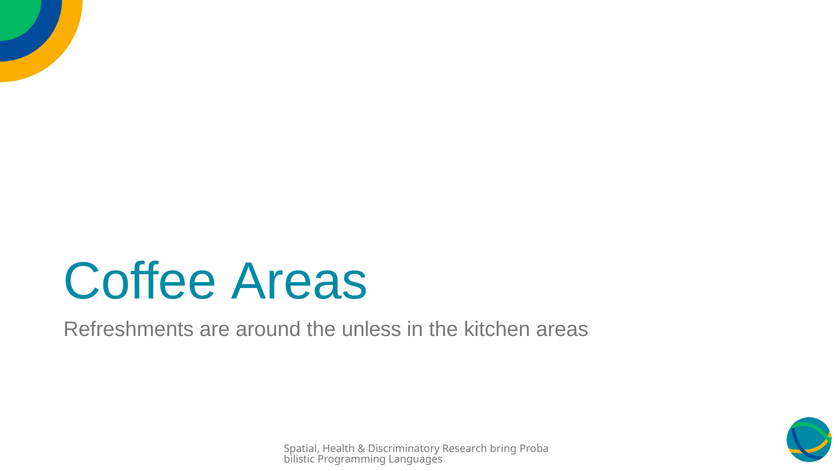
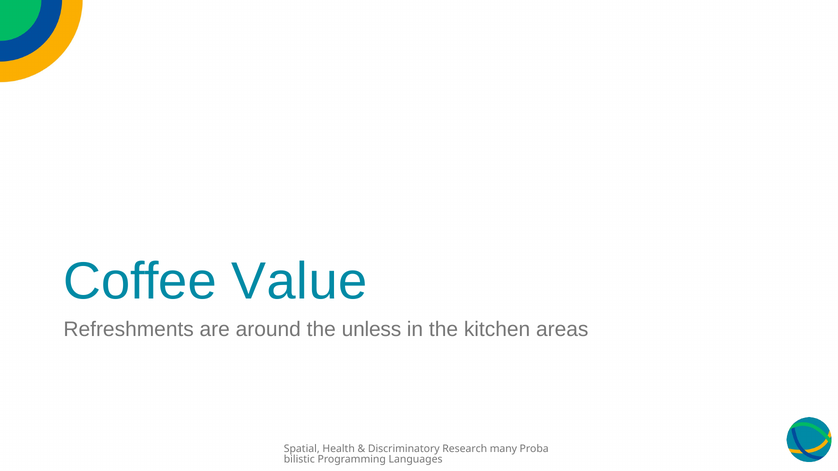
Coffee Areas: Areas -> Value (299, 282)
bring: bring -> many (503, 449)
